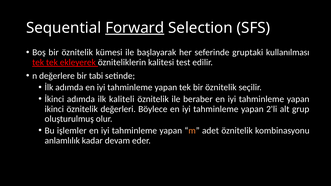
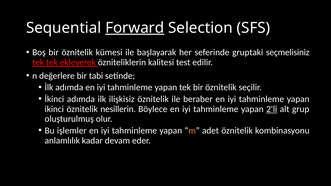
kullanılması: kullanılması -> seçmelisiniz (288, 52)
kaliteli: kaliteli -> ilişkisiz (122, 99)
değerleri: değerleri -> nesillerin (118, 109)
2'li underline: none -> present (272, 109)
